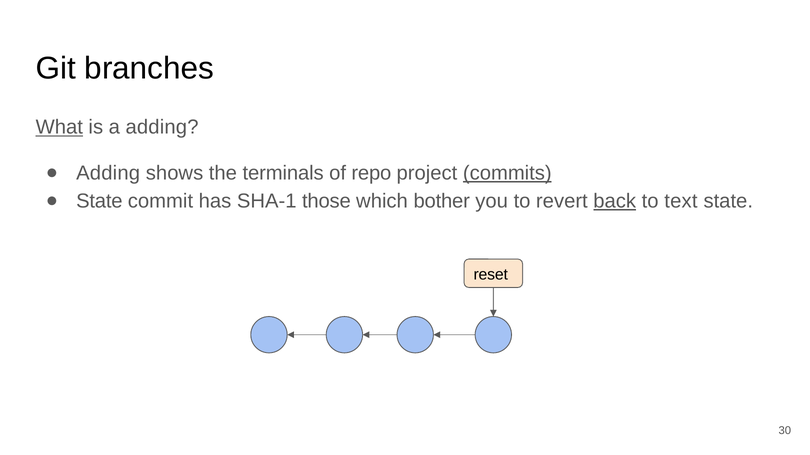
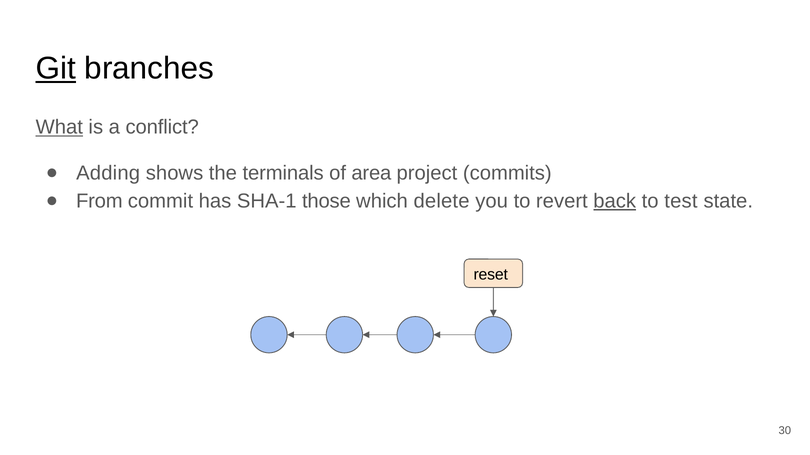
Git underline: none -> present (56, 69)
a adding: adding -> conflict (162, 127)
repo: repo -> area (371, 173)
commits underline: present -> none (507, 173)
State: State -> From (99, 201)
bother: bother -> delete (442, 201)
text: text -> test (681, 201)
